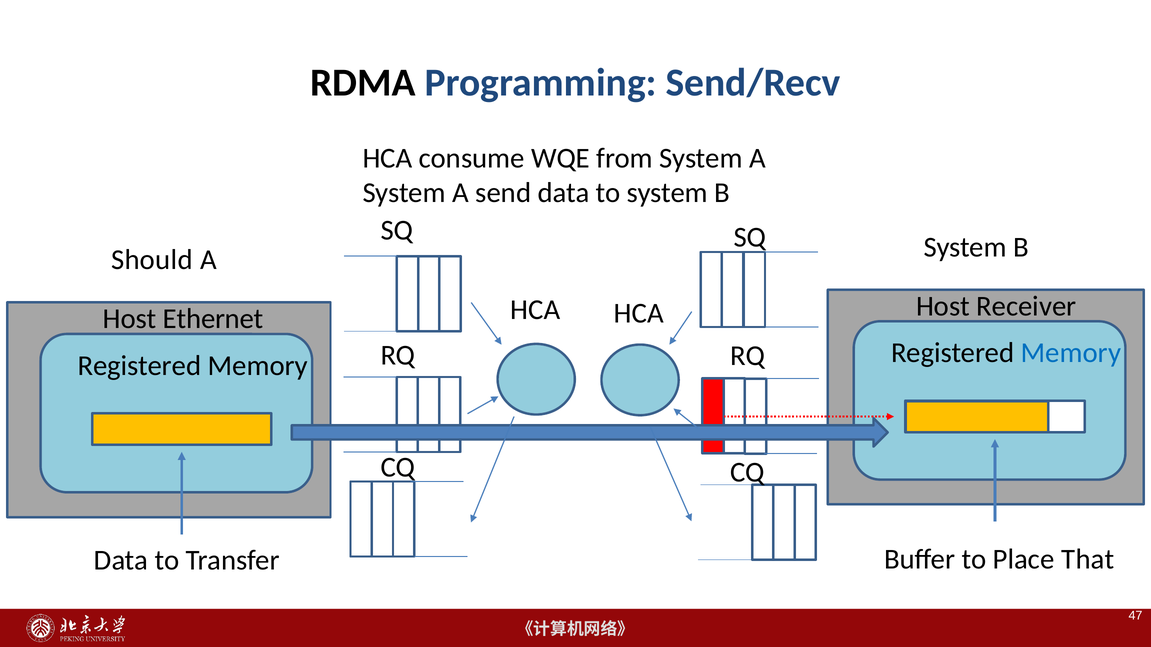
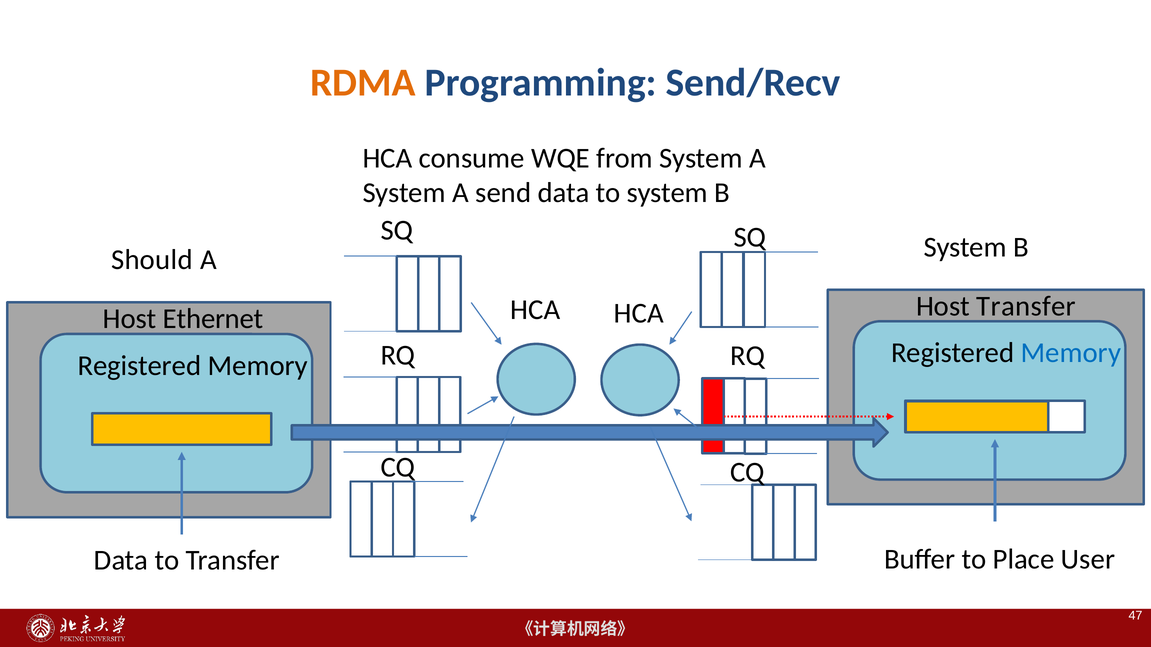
RDMA colour: black -> orange (363, 83)
Host Receiver: Receiver -> Transfer (1026, 306)
That: That -> User (1088, 560)
